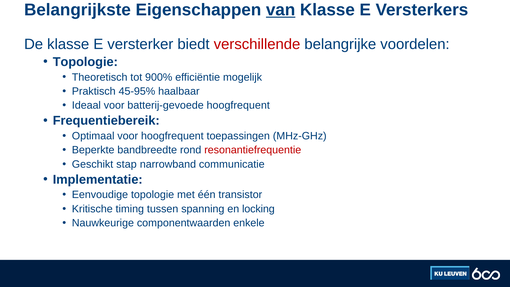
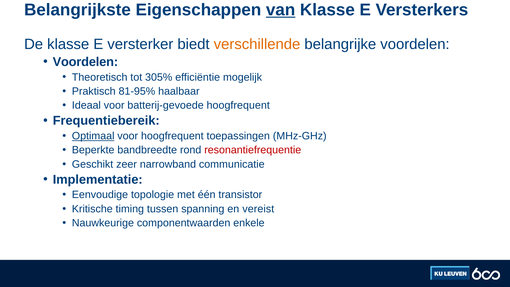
verschillende colour: red -> orange (257, 44)
Topologie: Topologie -> Voordelen (85, 62)
900%: 900% -> 305% (159, 77)
45-95%: 45-95% -> 81-95% (137, 91)
Optimaal underline: none -> present (93, 136)
stap: stap -> zeer (127, 164)
locking: locking -> vereist (258, 209)
